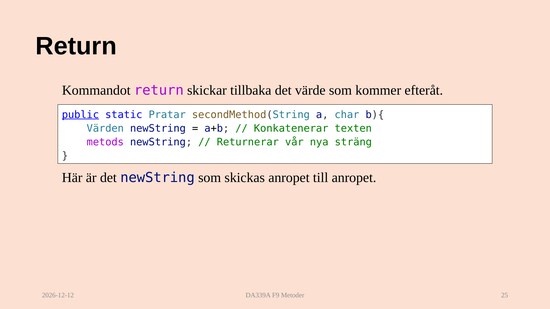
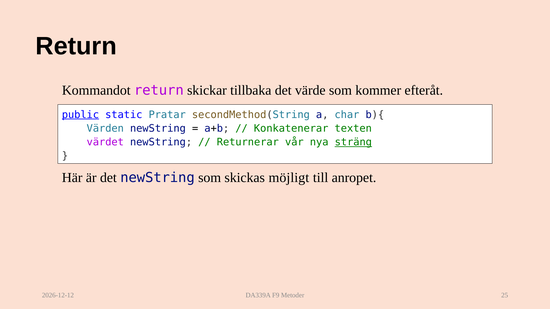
metods: metods -> värdet (105, 142)
sträng underline: none -> present (353, 142)
skickas anropet: anropet -> möjligt (289, 178)
